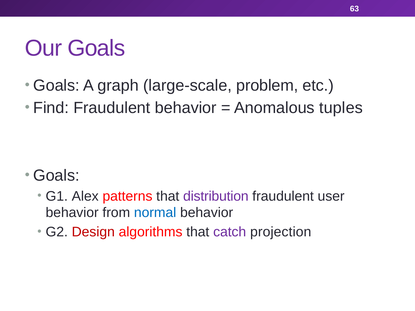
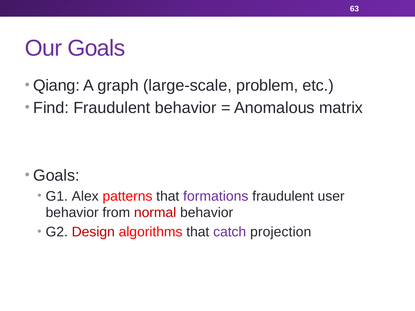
Goals: Goals -> Qiang (57, 85)
tuples: tuples -> matrix (341, 108)
distribution: distribution -> formations (216, 196)
normal colour: blue -> red (155, 213)
